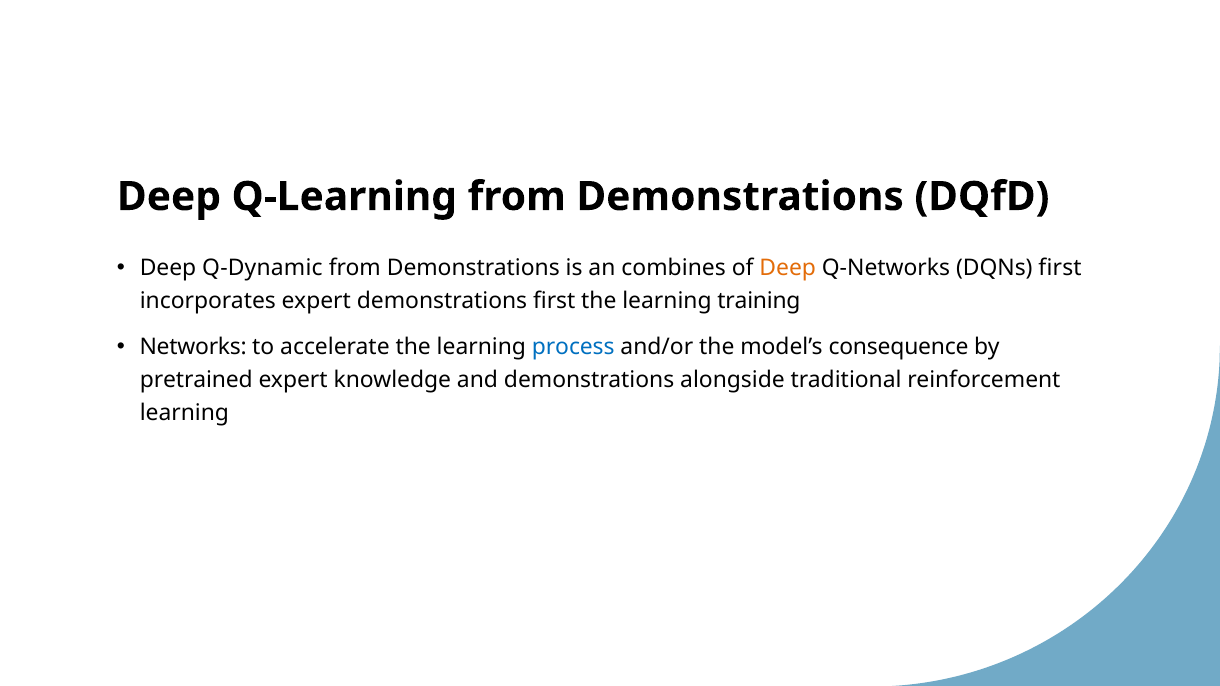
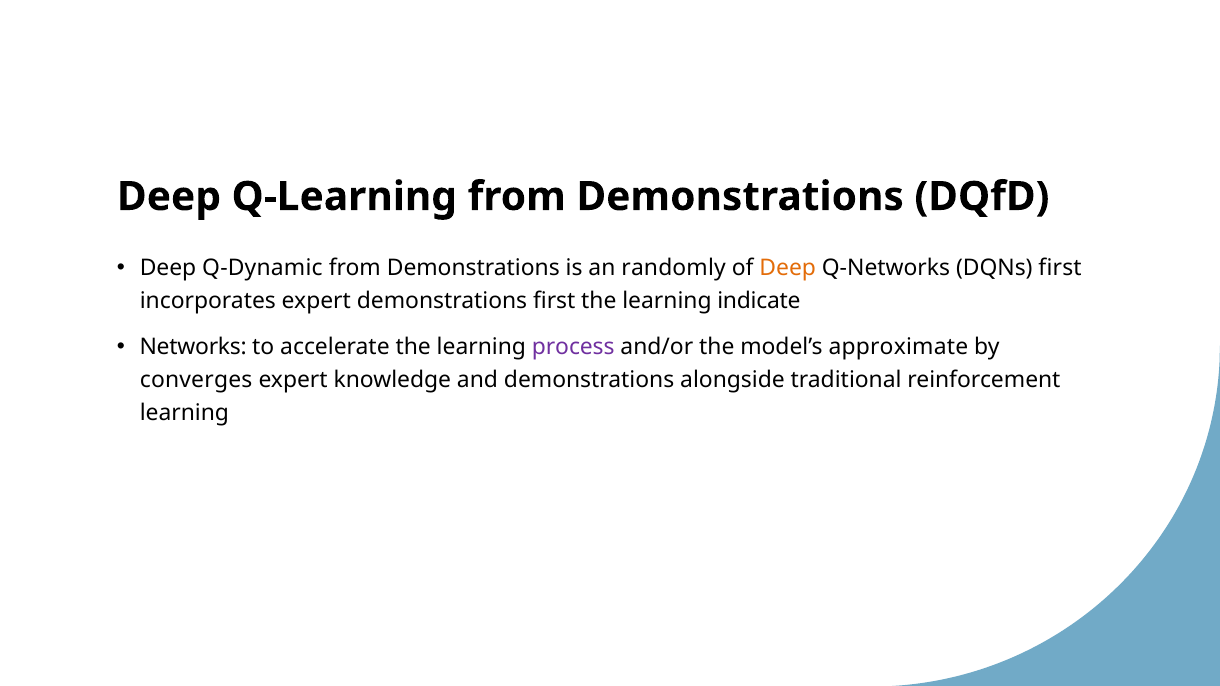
combines: combines -> randomly (674, 268)
training: training -> indicate (759, 301)
process colour: blue -> purple (573, 347)
consequence: consequence -> approximate (898, 347)
pretrained: pretrained -> converges (196, 380)
